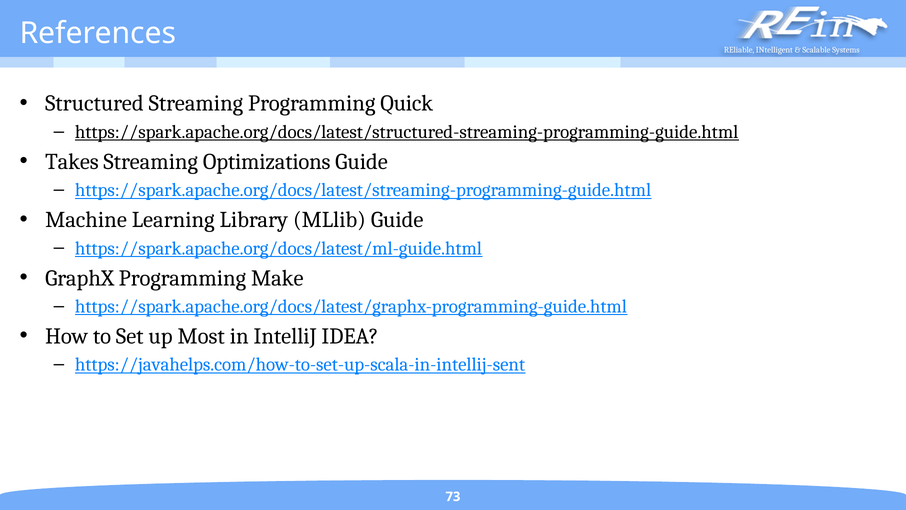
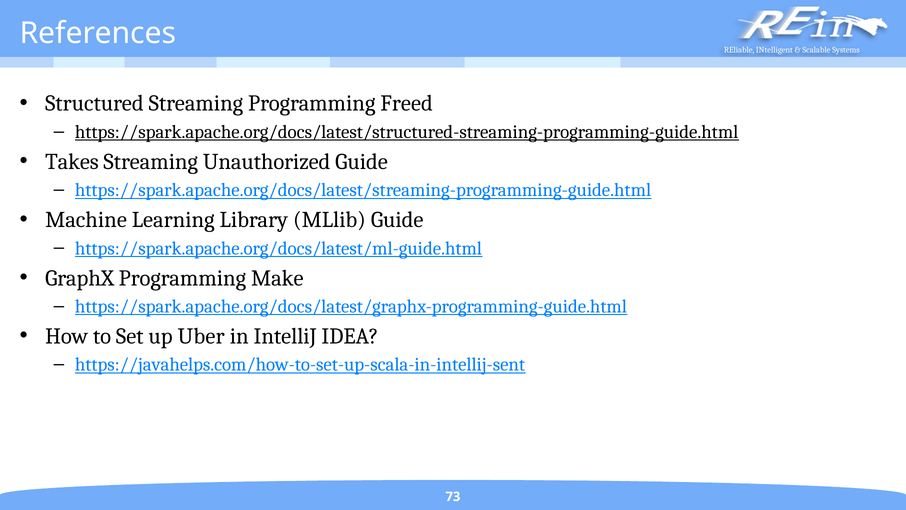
Quick: Quick -> Freed (407, 103)
Optimizations: Optimizations -> Unauthorized (267, 162)
Most: Most -> Uber (201, 336)
